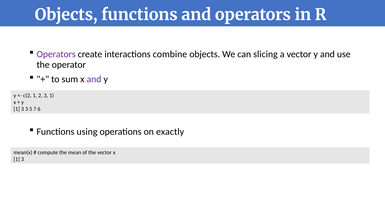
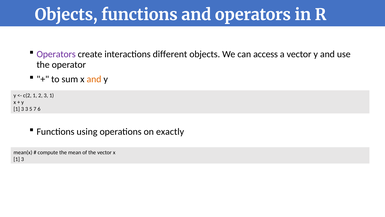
combine: combine -> different (170, 54)
slicing: slicing -> access (266, 54)
and colour: purple -> orange (94, 79)
